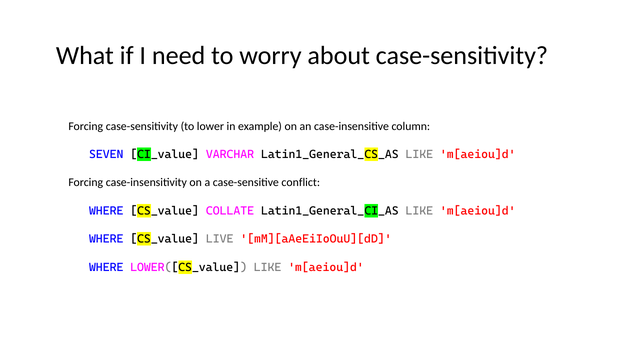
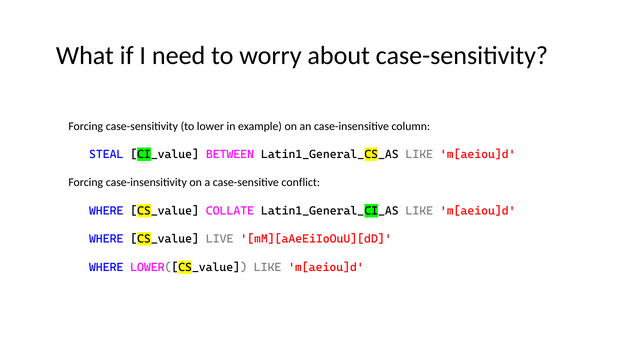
SEVEN: SEVEN -> STEAL (106, 154)
VARCHAR: VARCHAR -> BETWEEN (230, 154)
